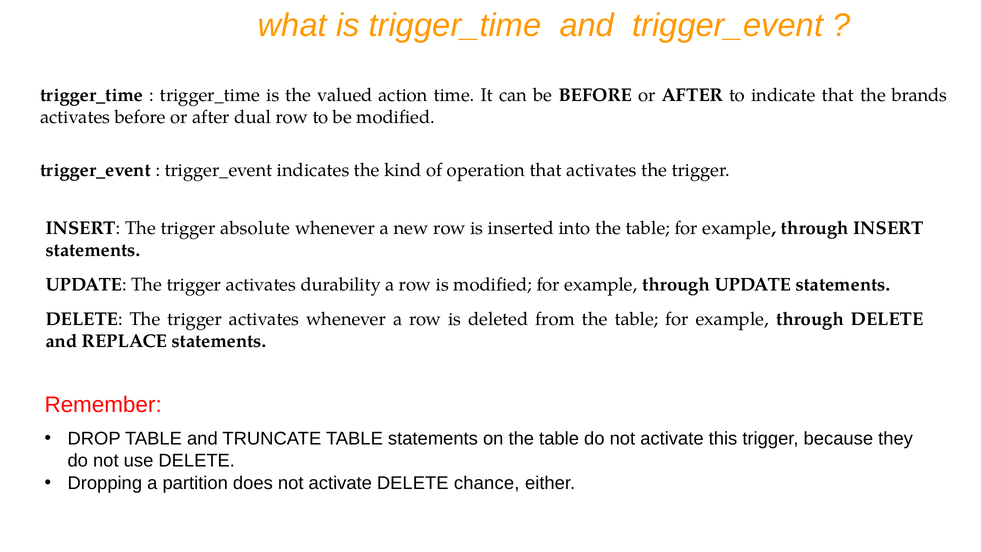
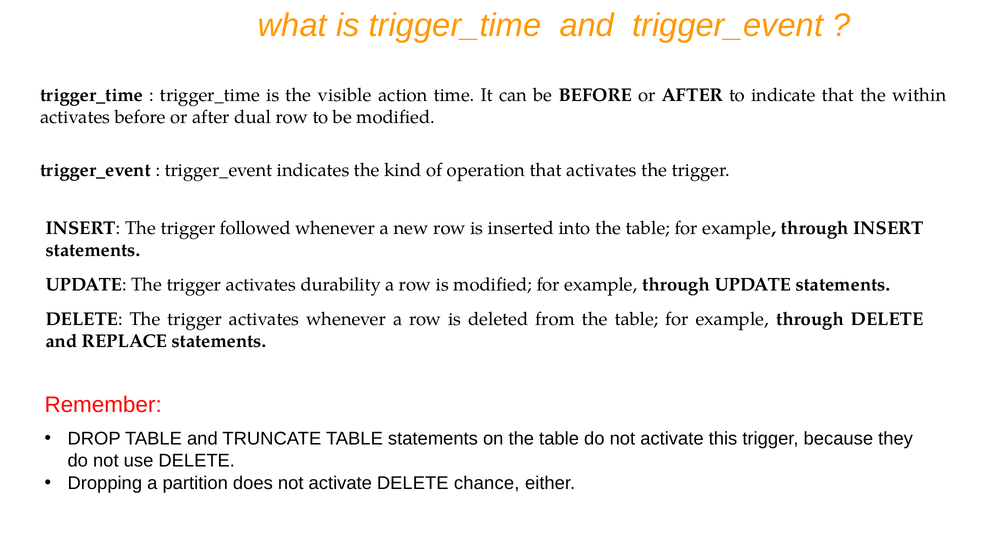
valued: valued -> visible (345, 95)
brands: brands -> within (919, 95)
absolute: absolute -> followed (255, 228)
